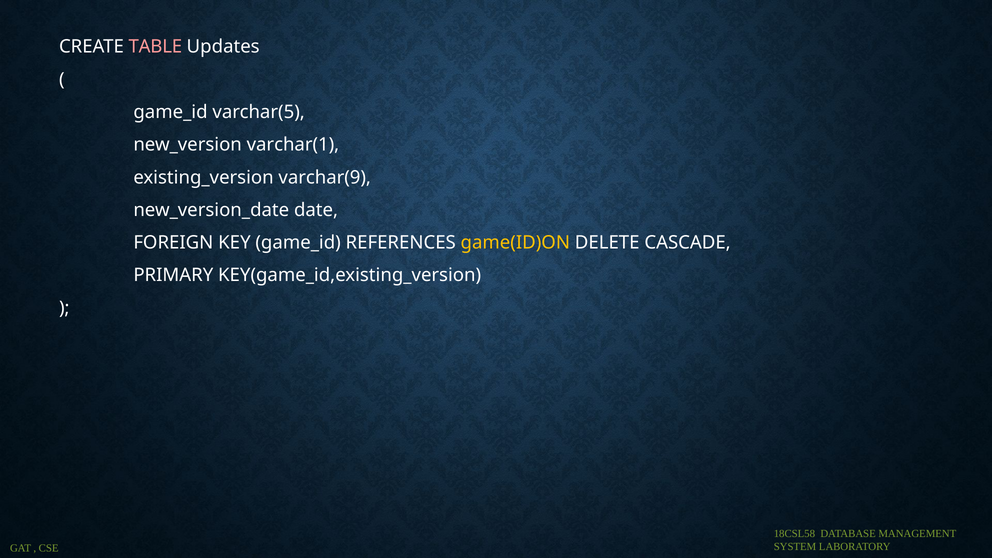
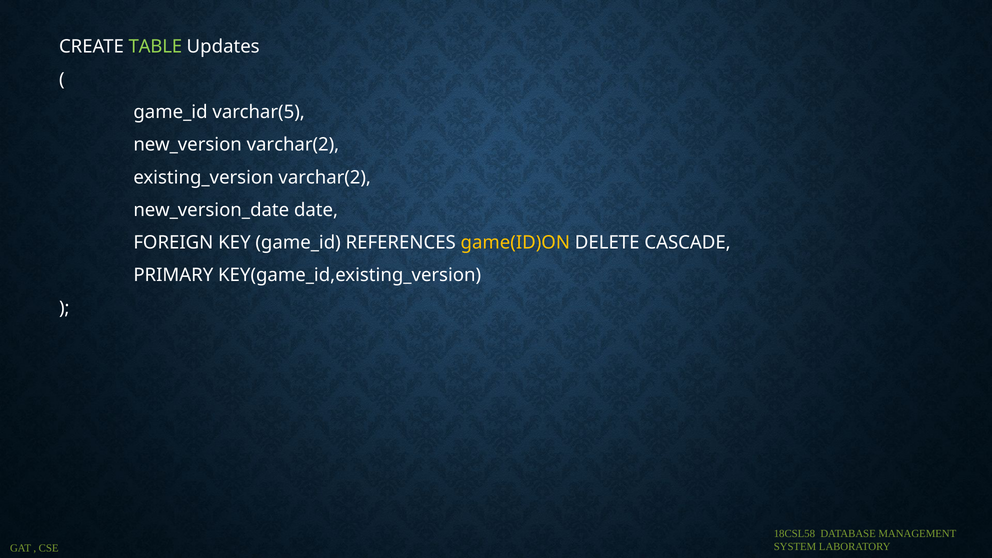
TABLE colour: pink -> light green (155, 47)
new_version varchar(1: varchar(1 -> varchar(2 (293, 145)
existing_version varchar(9: varchar(9 -> varchar(2 (325, 177)
